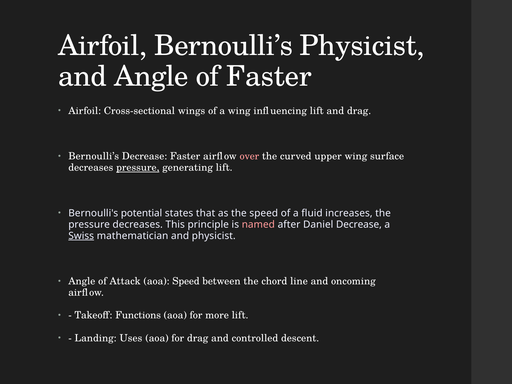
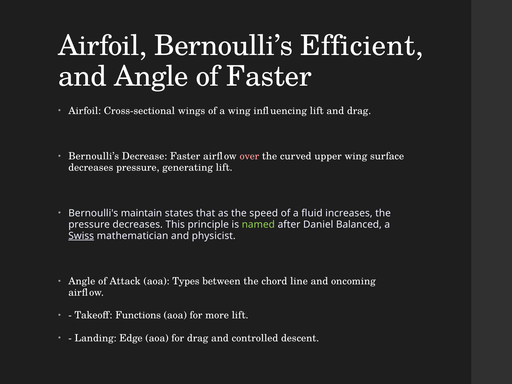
Bernoulli’s Physicist: Physicist -> Efficient (362, 46)
pressure underline: present -> none (138, 168)
potential: potential -> maintain (141, 213)
named colour: pink -> light green (258, 224)
Daniel Decrease: Decrease -> Balanced (359, 224)
aoa Speed: Speed -> Types (186, 281)
Uses: Uses -> Edge (131, 338)
